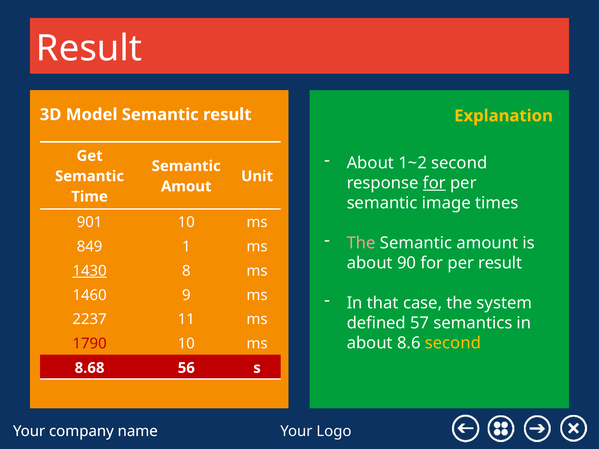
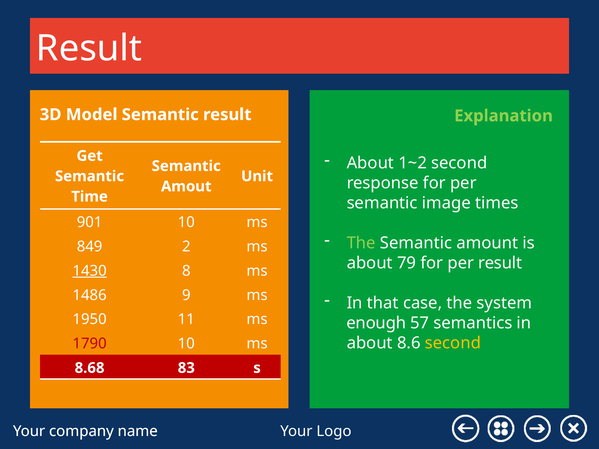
Explanation colour: yellow -> light green (504, 116)
for underline: present -> none (434, 183)
The colour: pink -> light green (361, 243)
1: 1 -> 2 (186, 247)
90: 90 -> 79 (407, 263)
1460: 1460 -> 1486 (90, 295)
2237: 2237 -> 1950 (90, 320)
defined: defined -> enough (376, 323)
56: 56 -> 83 (186, 368)
